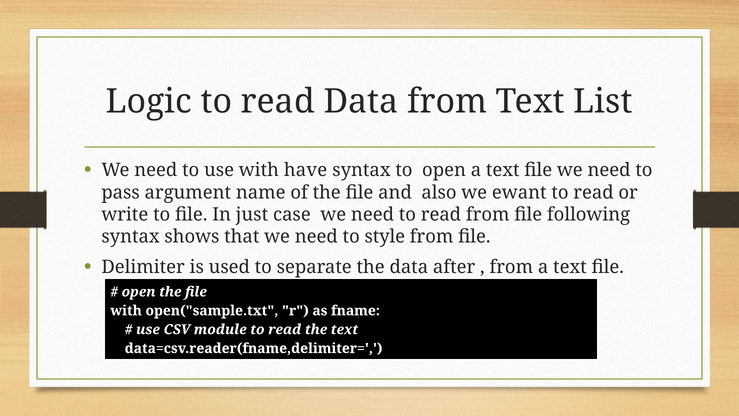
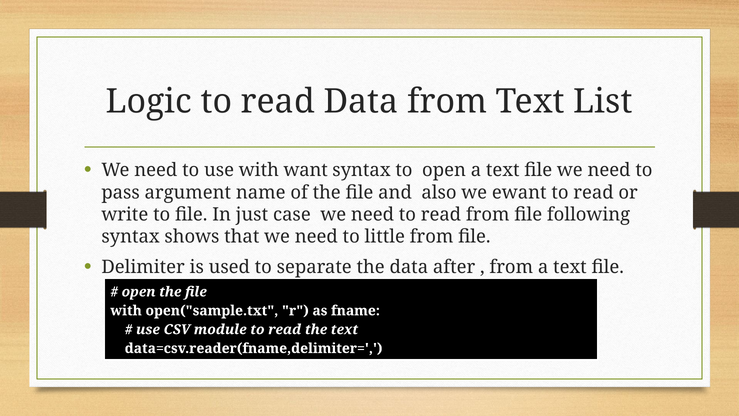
have: have -> want (306, 170)
style: style -> little (385, 237)
